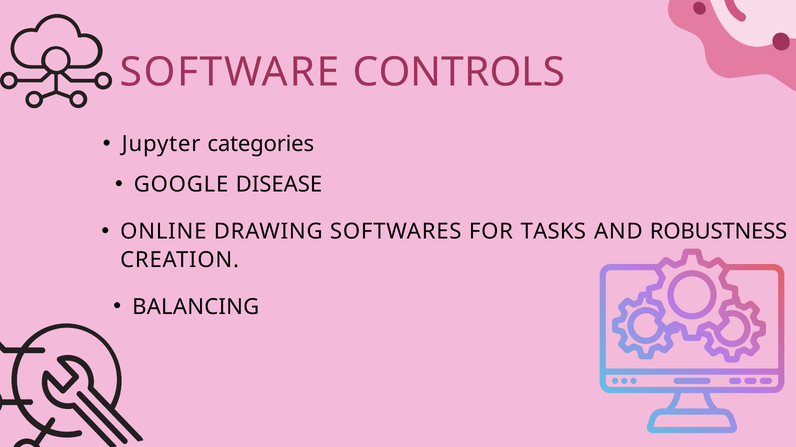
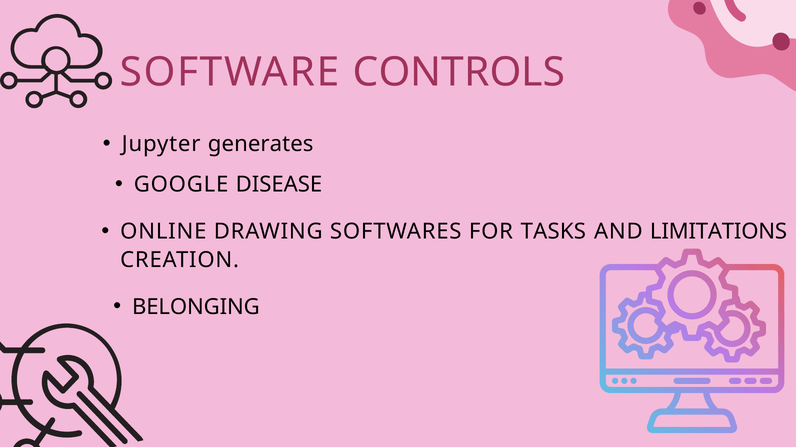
categories: categories -> generates (261, 144)
ROBUSTNESS: ROBUSTNESS -> LIMITATIONS (719, 232)
BALANCING: BALANCING -> BELONGING (196, 307)
